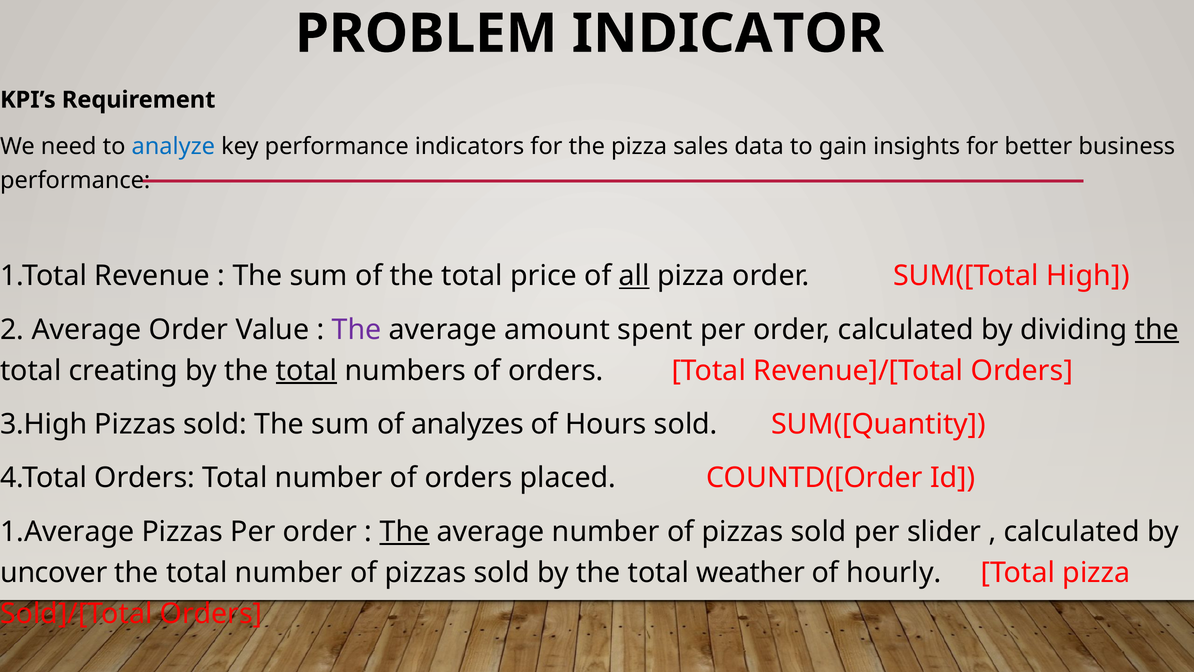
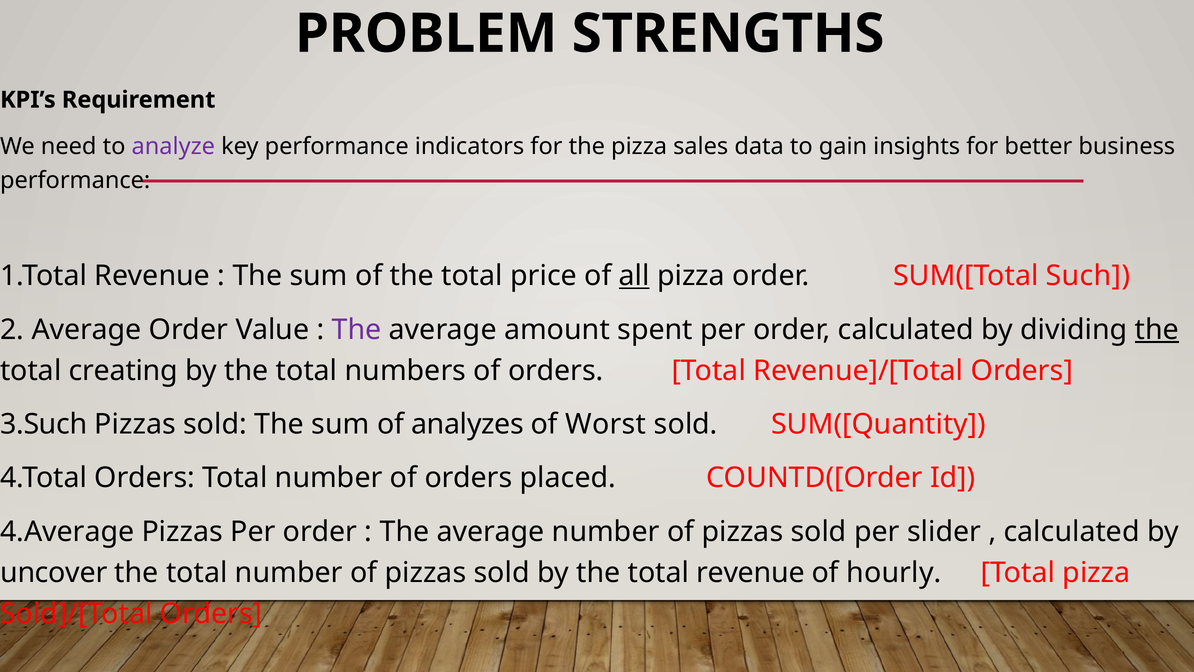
INDICATOR: INDICATOR -> STRENGTHS (728, 34)
analyze colour: blue -> purple (173, 146)
High: High -> Such (1088, 276)
total underline: present -> none (307, 371)
3.High: 3.High -> 3.Such (44, 424)
Hours: Hours -> Worst (606, 424)
1.Average: 1.Average -> 4.Average (67, 531)
The underline: present -> none (404, 531)
total weather: weather -> revenue (751, 572)
